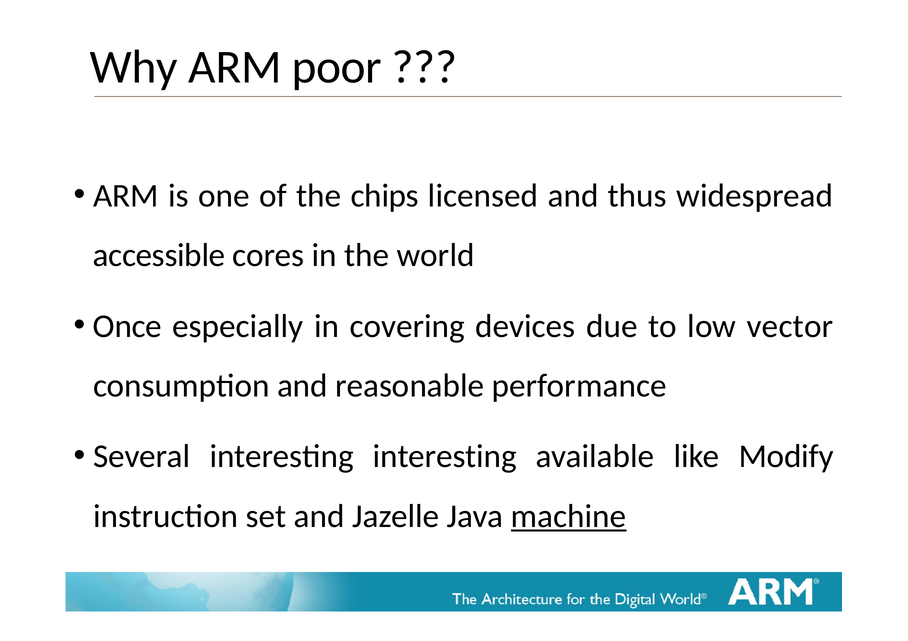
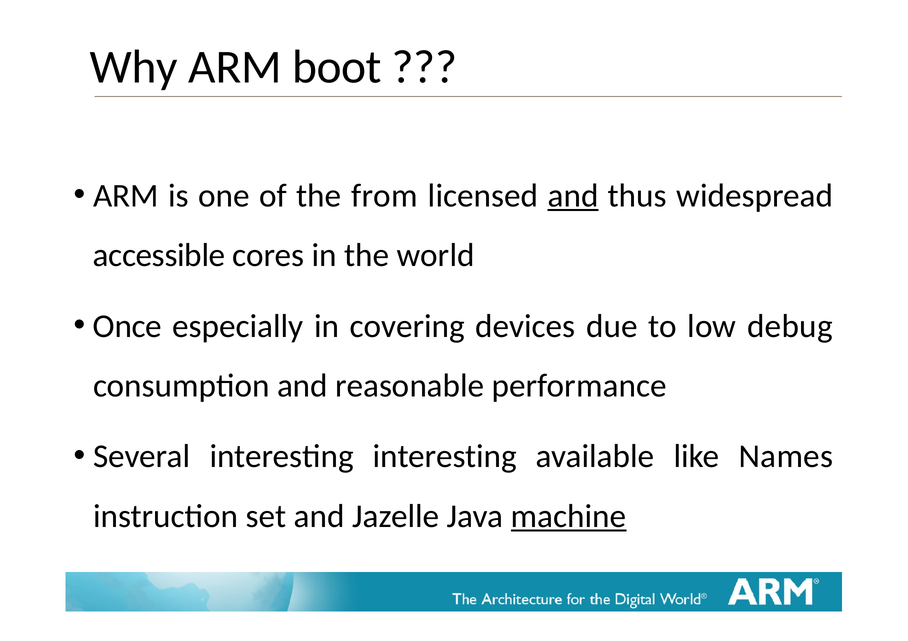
poor: poor -> boot (337, 67)
chips: chips -> from (384, 196)
and underline: none -> present (573, 196)
vector: vector -> debug (790, 326)
Modify: Modify -> Names (786, 457)
